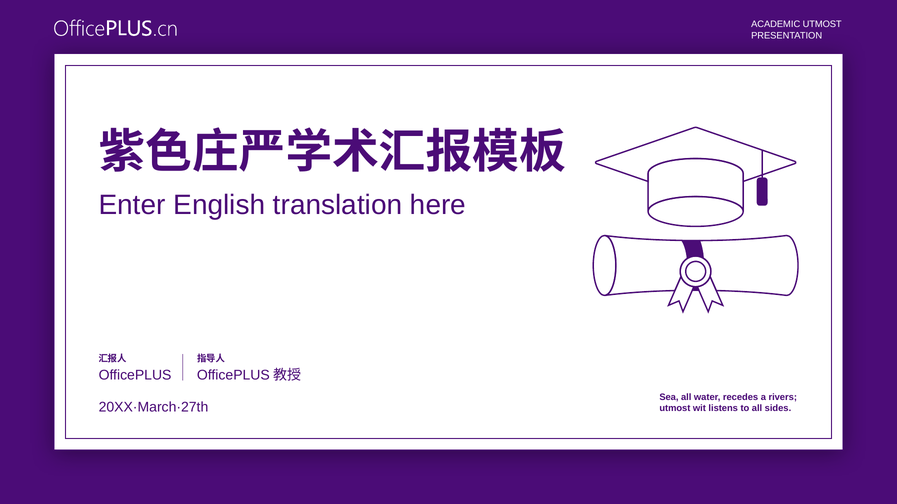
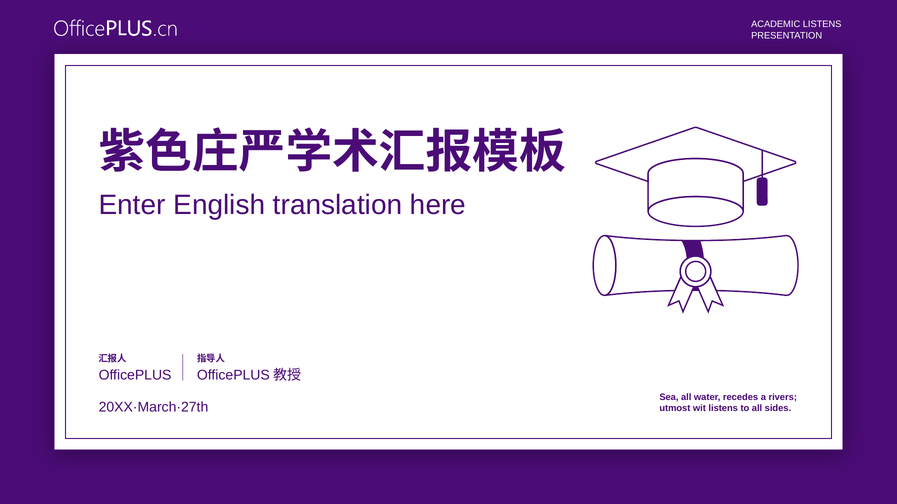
ACADEMIC UTMOST: UTMOST -> LISTENS (822, 24)
